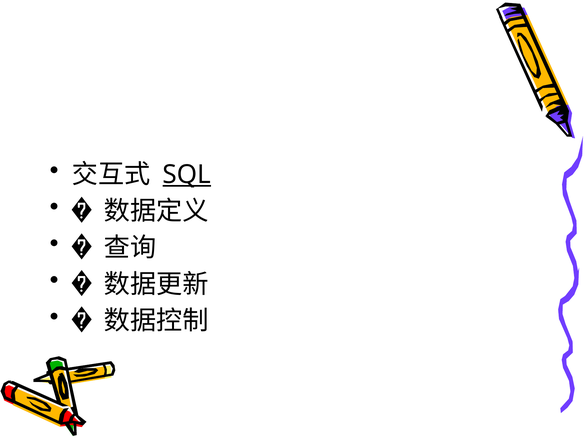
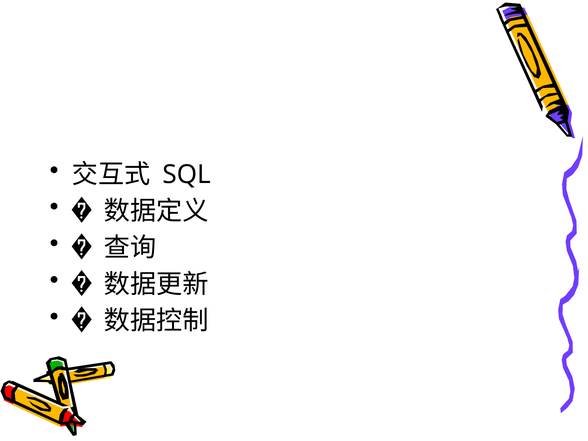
SQL underline: present -> none (187, 175)
